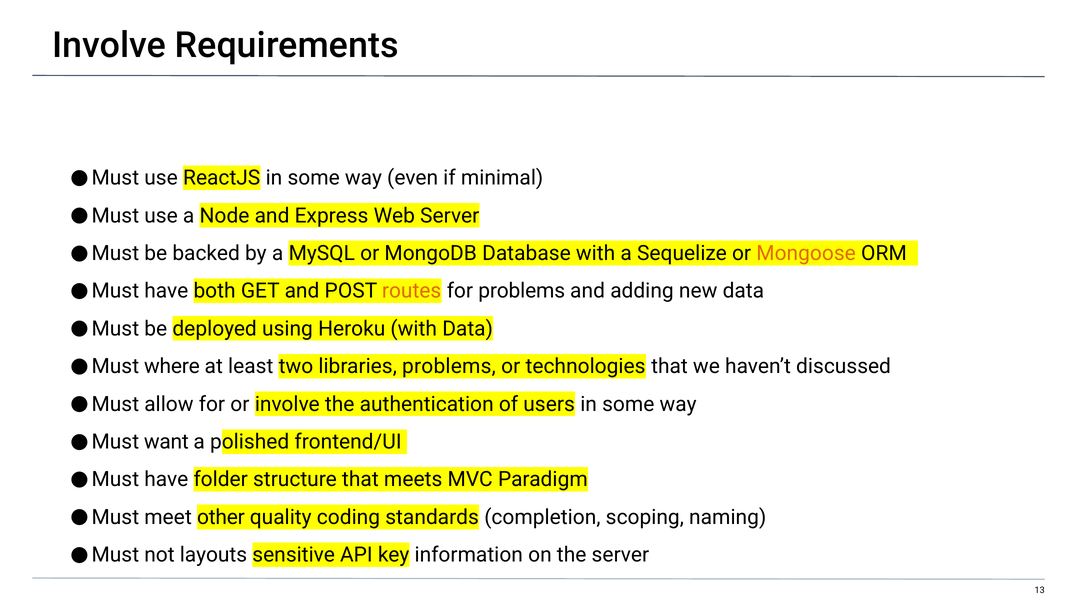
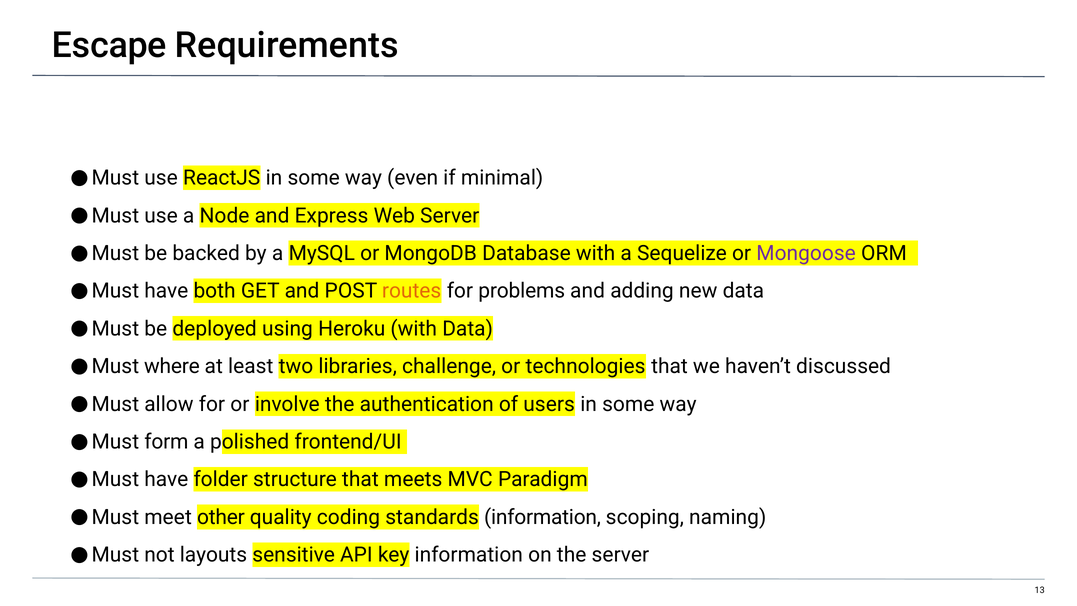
Involve: Involve -> Escape (109, 46)
Mongoose colour: orange -> purple (806, 253)
libraries problems: problems -> challenge (449, 366)
want: want -> form (166, 442)
standards completion: completion -> information (543, 517)
